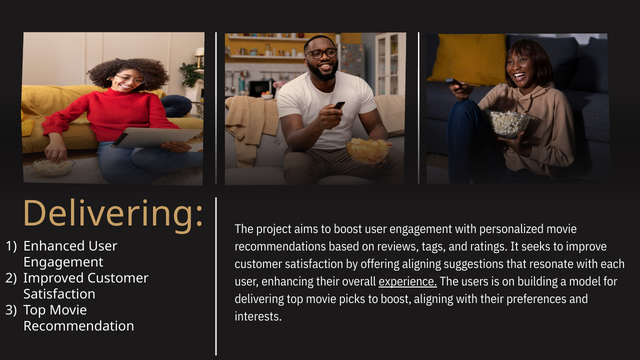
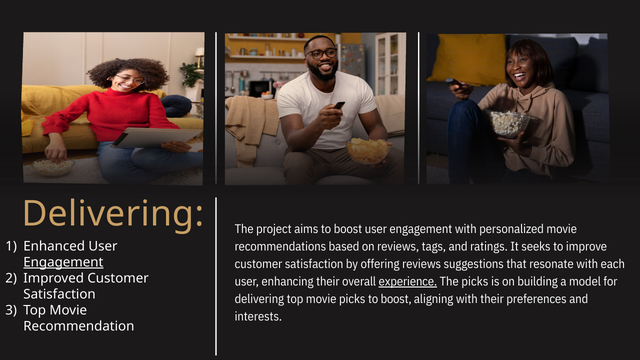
Engagement underline: none -> present (63, 262)
offering aligning: aligning -> reviews (422, 264)
The users: users -> picks (475, 282)
